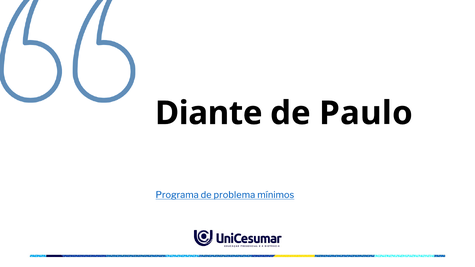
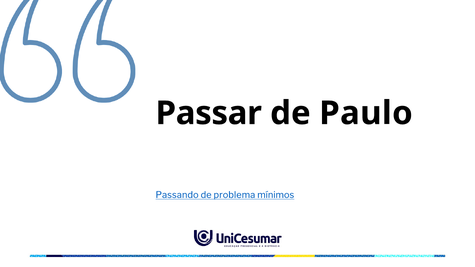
Diante: Diante -> Passar (209, 113)
Programa: Programa -> Passando (177, 195)
